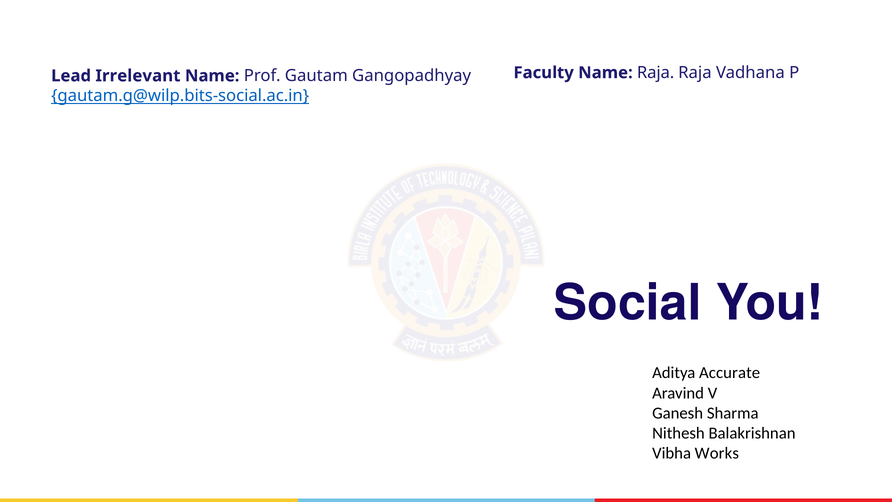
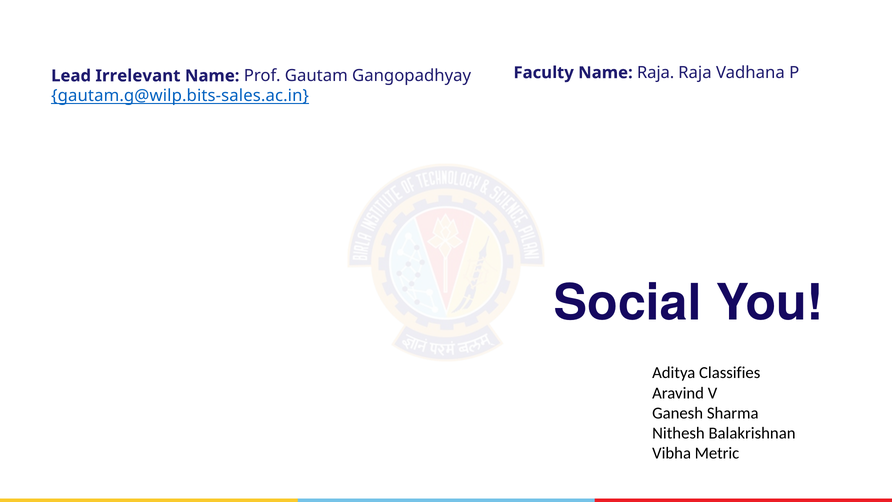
gautam.g@wilp.bits-social.ac.in: gautam.g@wilp.bits-social.ac.in -> gautam.g@wilp.bits-sales.ac.in (180, 96)
Accurate: Accurate -> Classifies (730, 373)
Works: Works -> Metric (717, 453)
